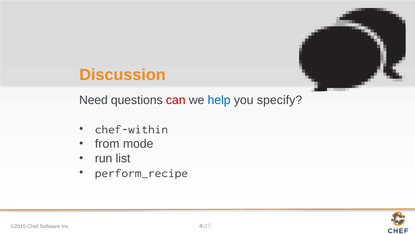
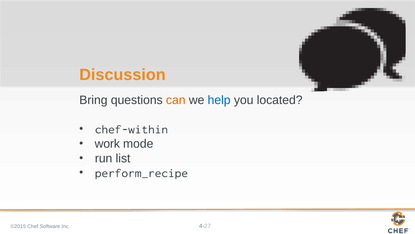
Need: Need -> Bring (93, 100)
can colour: red -> orange (176, 100)
specify: specify -> located (280, 100)
from: from -> work (107, 144)
